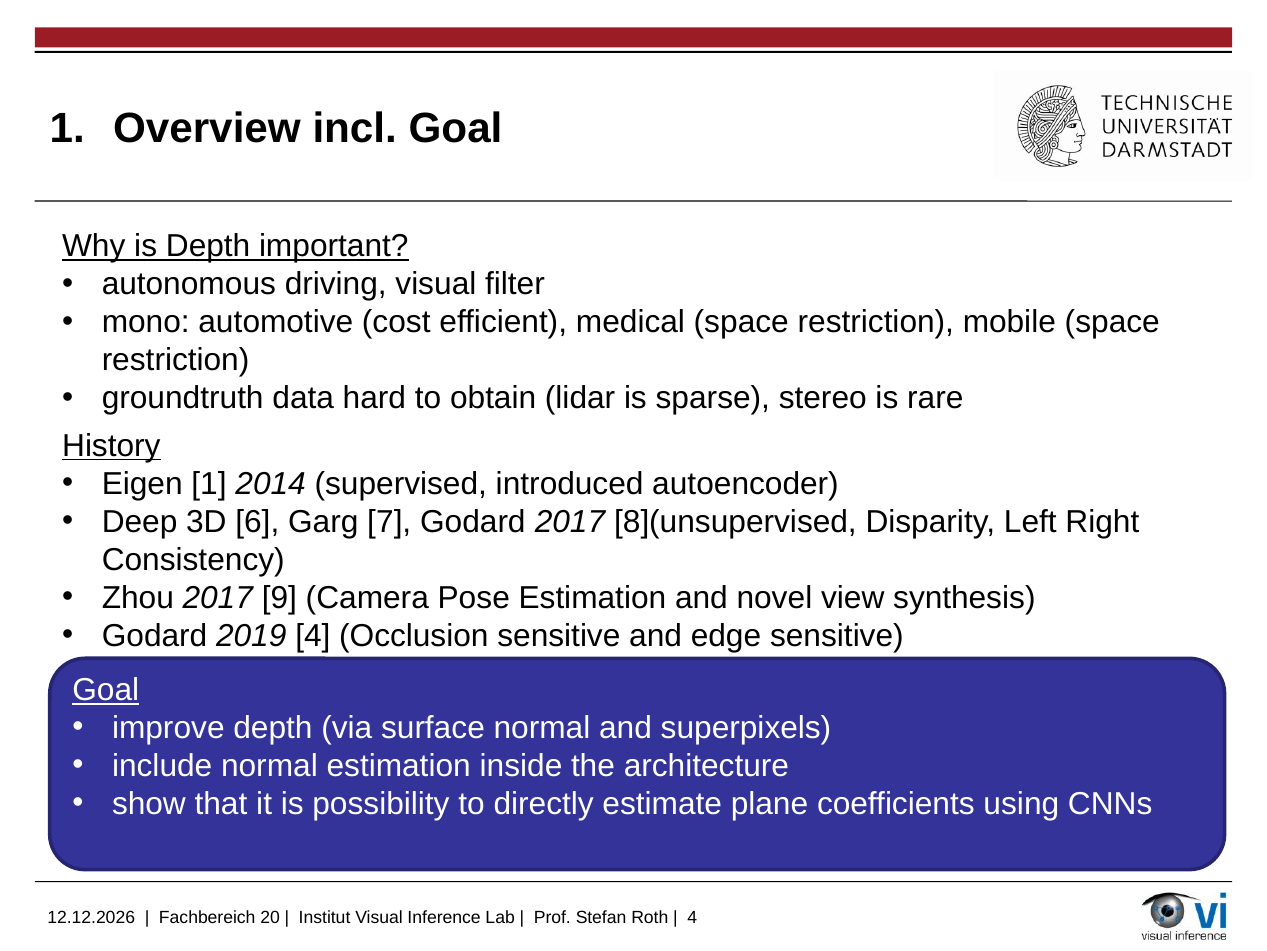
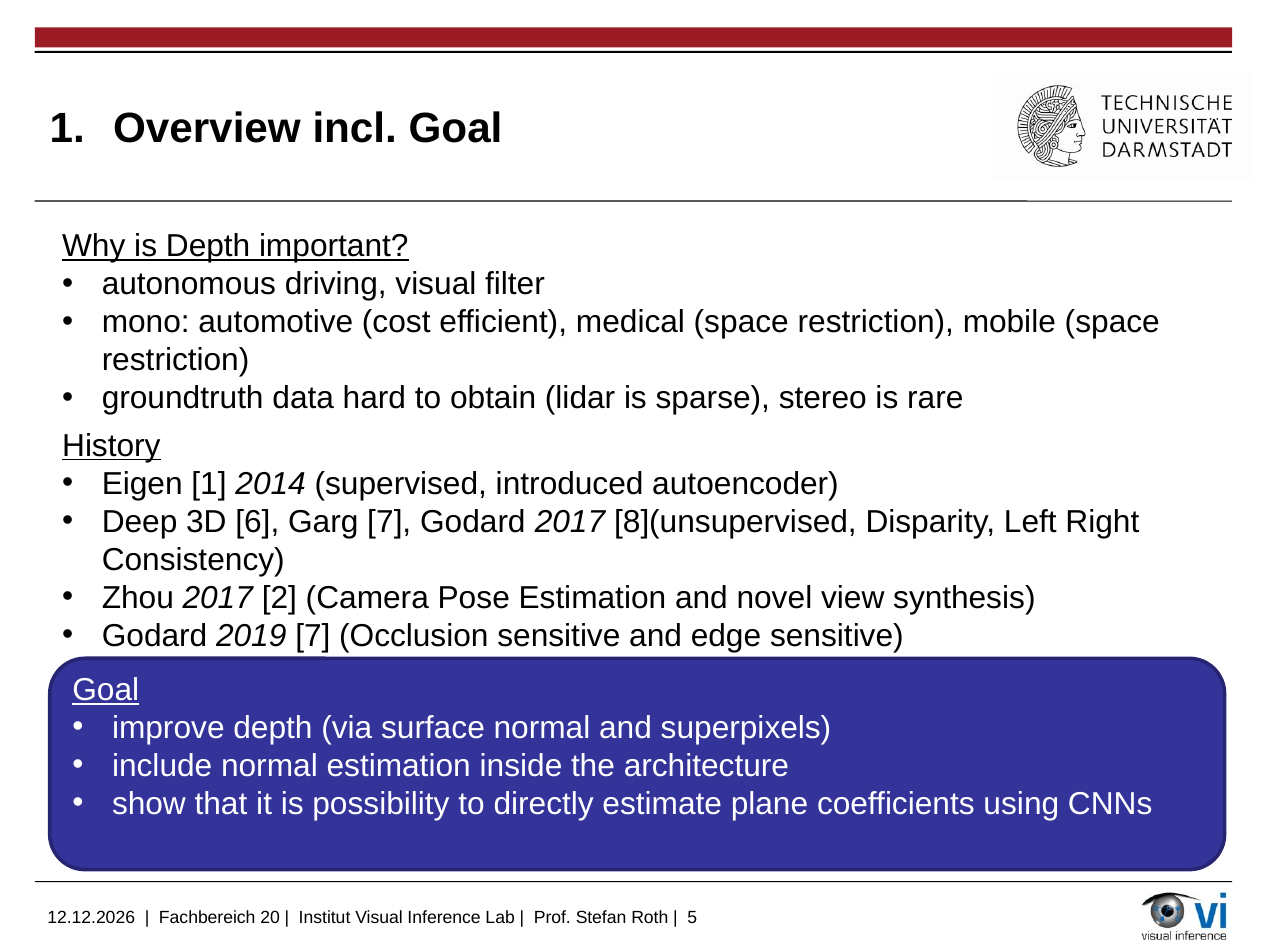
9: 9 -> 2 (279, 597)
2019 4: 4 -> 7 (313, 635)
4: 4 -> 5 (692, 917)
